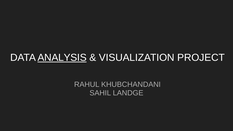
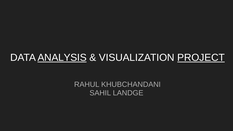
PROJECT underline: none -> present (201, 58)
